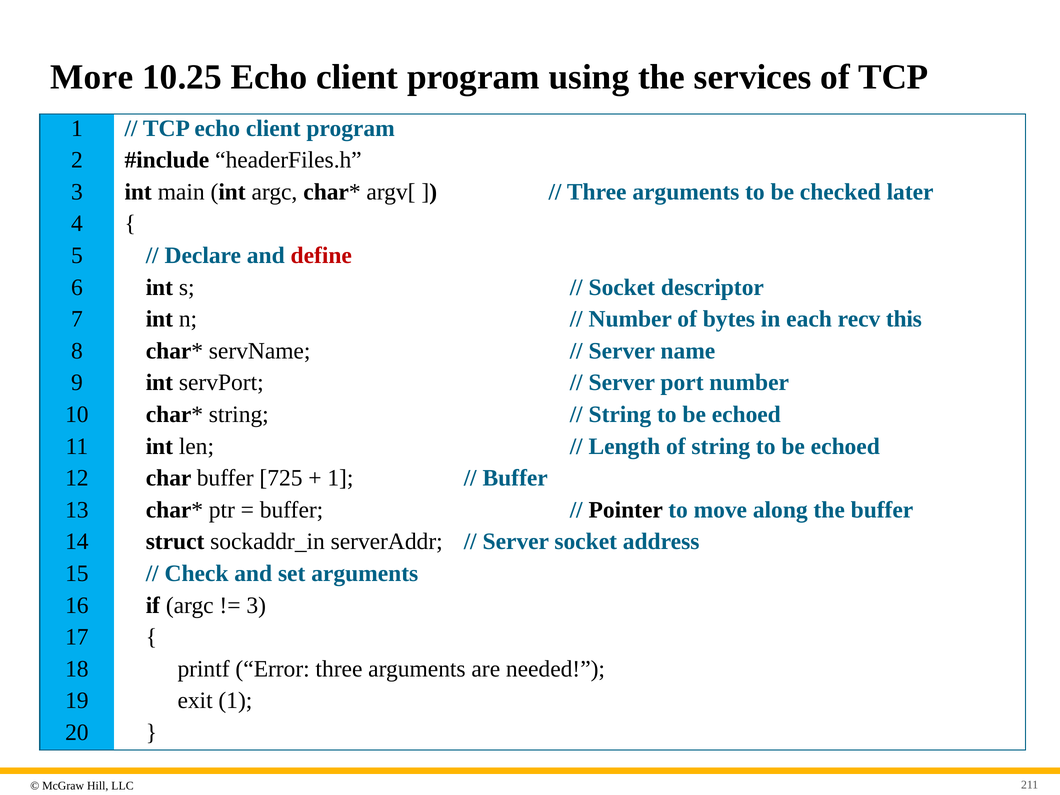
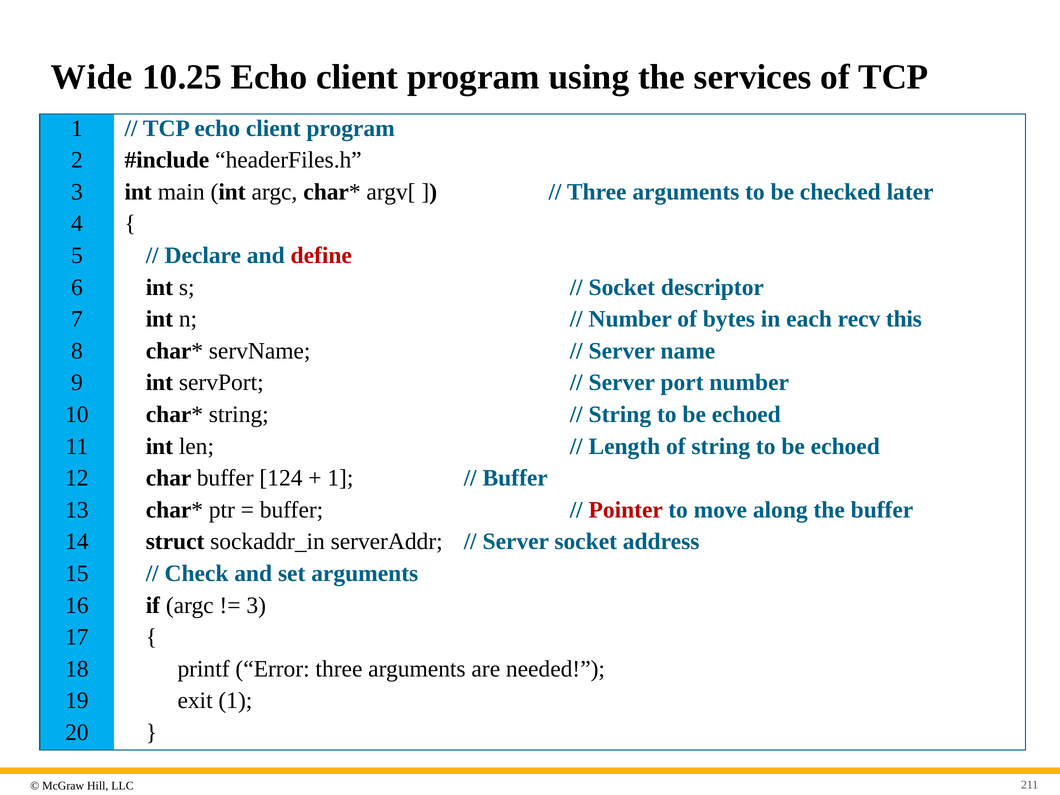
More: More -> Wide (92, 77)
725: 725 -> 124 (281, 478)
Pointer colour: black -> red (626, 510)
